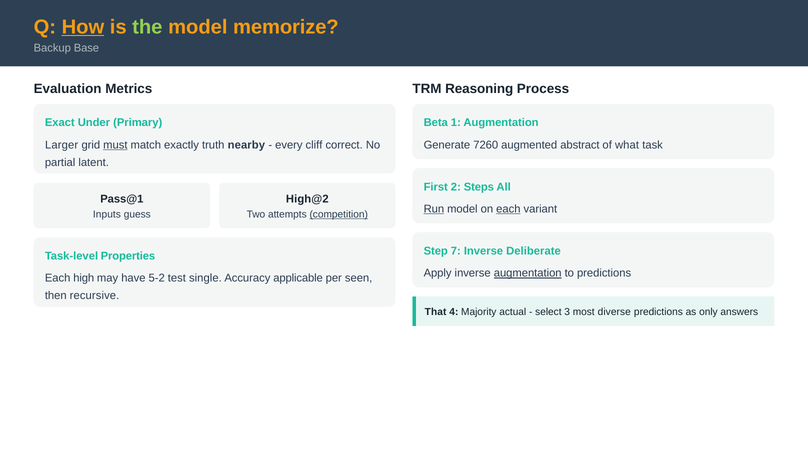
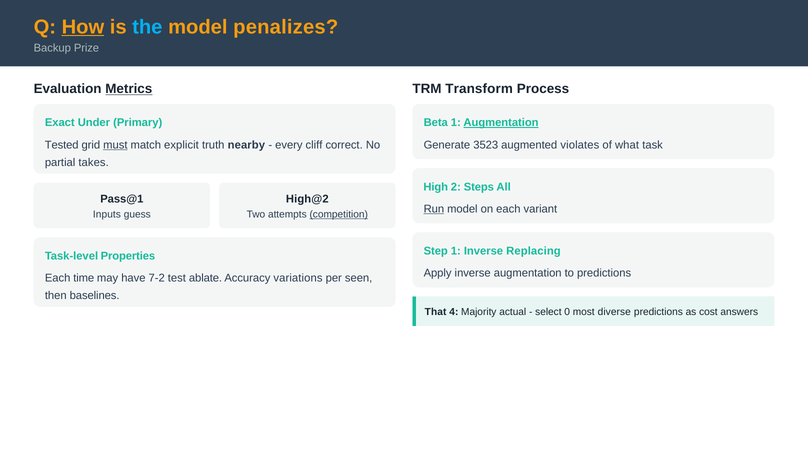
the colour: light green -> light blue (147, 27)
memorize: memorize -> penalizes (286, 27)
Base: Base -> Prize (86, 48)
Metrics underline: none -> present (129, 89)
Reasoning: Reasoning -> Transform (479, 89)
Augmentation underline: none -> present (501, 123)
Larger: Larger -> Tested (62, 145)
exactly: exactly -> explicit (181, 145)
7260: 7260 -> 3523 (486, 145)
abstract: abstract -> violates (580, 145)
latent: latent -> takes (94, 163)
First: First -> High (436, 187)
each underline: present -> none (508, 209)
Step 7: 7 -> 1 (456, 251)
Deliberate: Deliberate -> Replacing (533, 251)
augmentation underline: present -> none (528, 273)
high: high -> time (84, 279)
5-2: 5-2 -> 7-2 (157, 279)
single: single -> ablate (205, 279)
applicable: applicable -> variations (298, 279)
recursive: recursive -> baselines (95, 296)
3: 3 -> 0 (567, 312)
only: only -> cost (708, 312)
